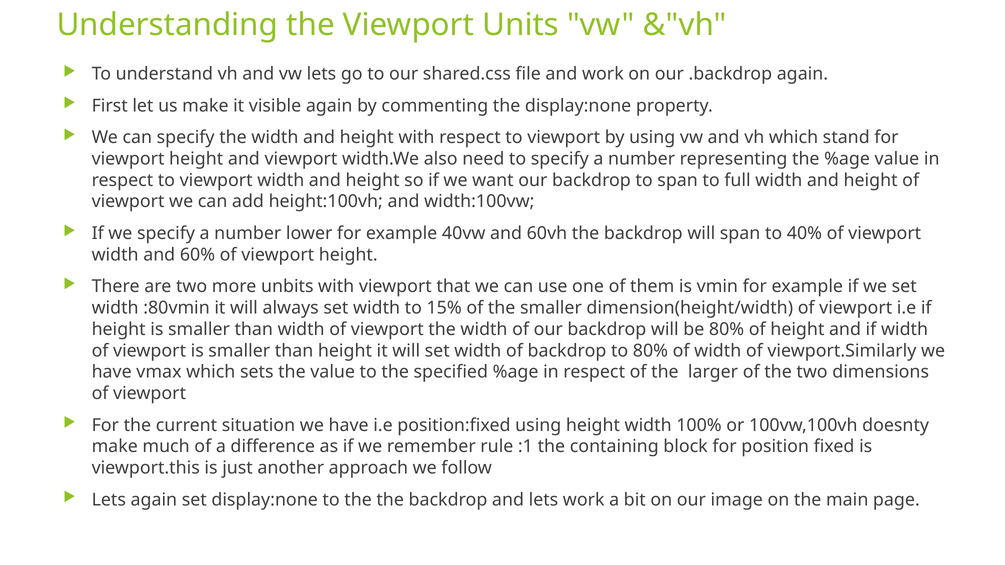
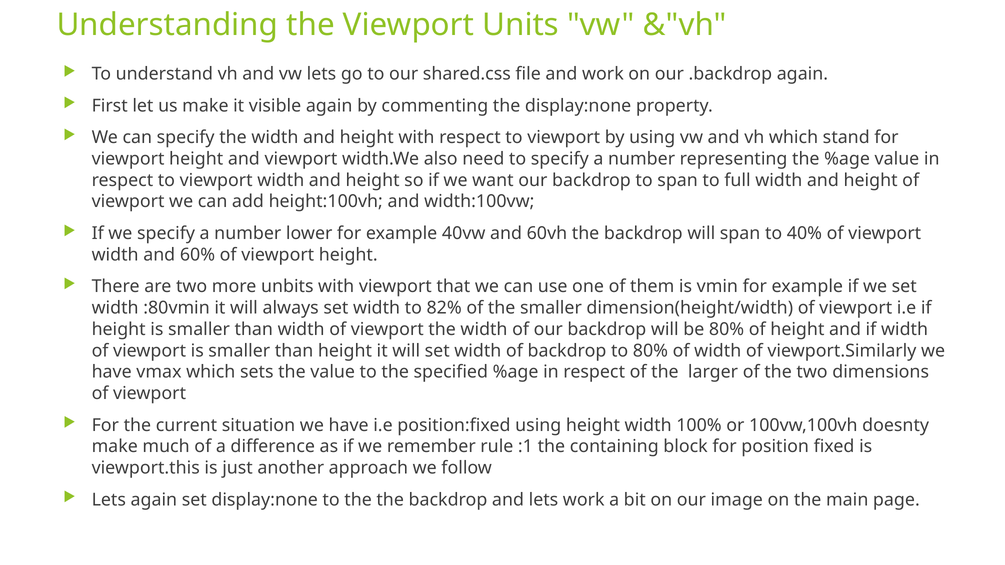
15%: 15% -> 82% (444, 308)
